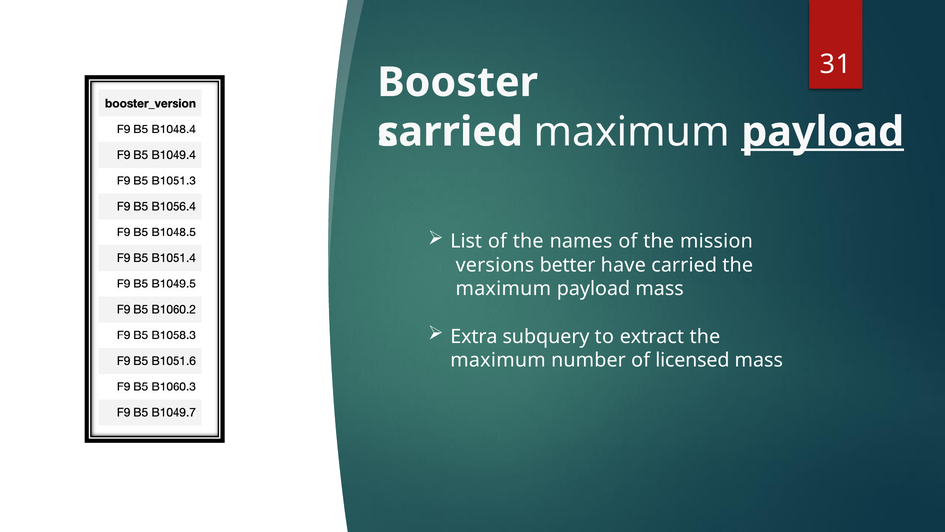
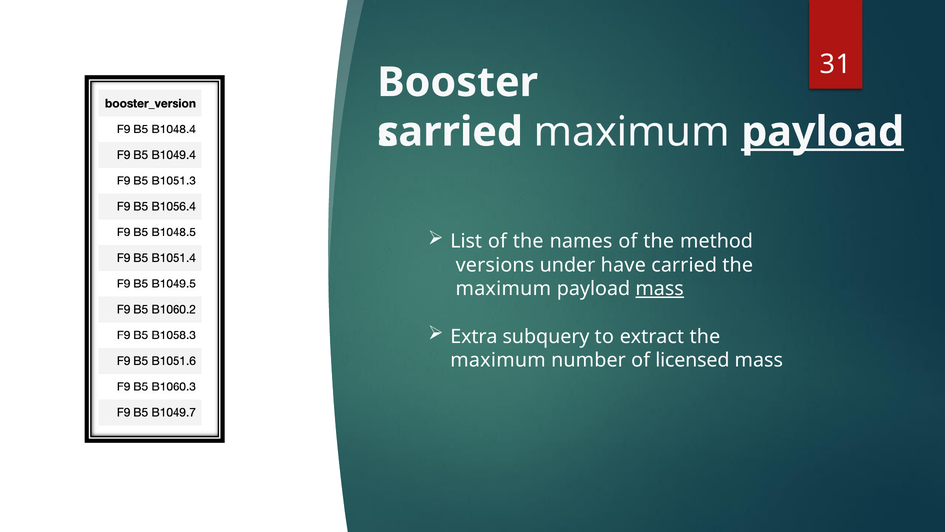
mission: mission -> method (717, 241)
better: better -> under (568, 265)
mass underline: none -> present (660, 288)
